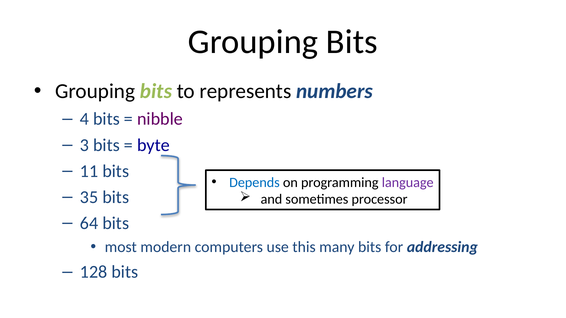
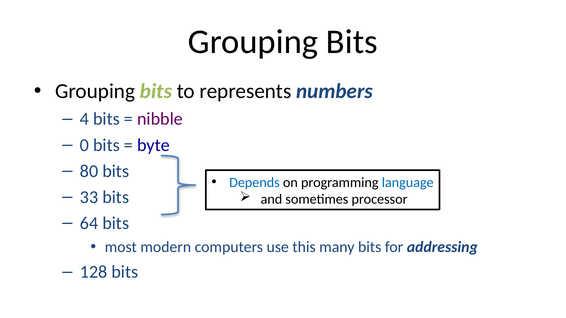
3: 3 -> 0 (85, 145)
11: 11 -> 80 (89, 171)
language colour: purple -> blue (408, 183)
35: 35 -> 33 (89, 197)
